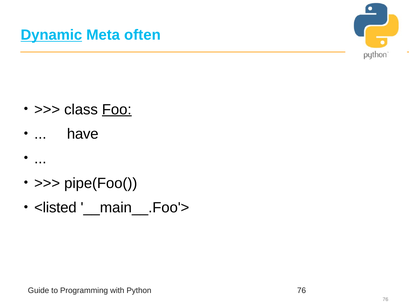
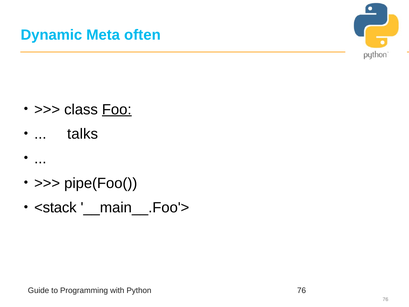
Dynamic underline: present -> none (51, 35)
have: have -> talks (83, 134)
<listed: <listed -> <stack (55, 208)
